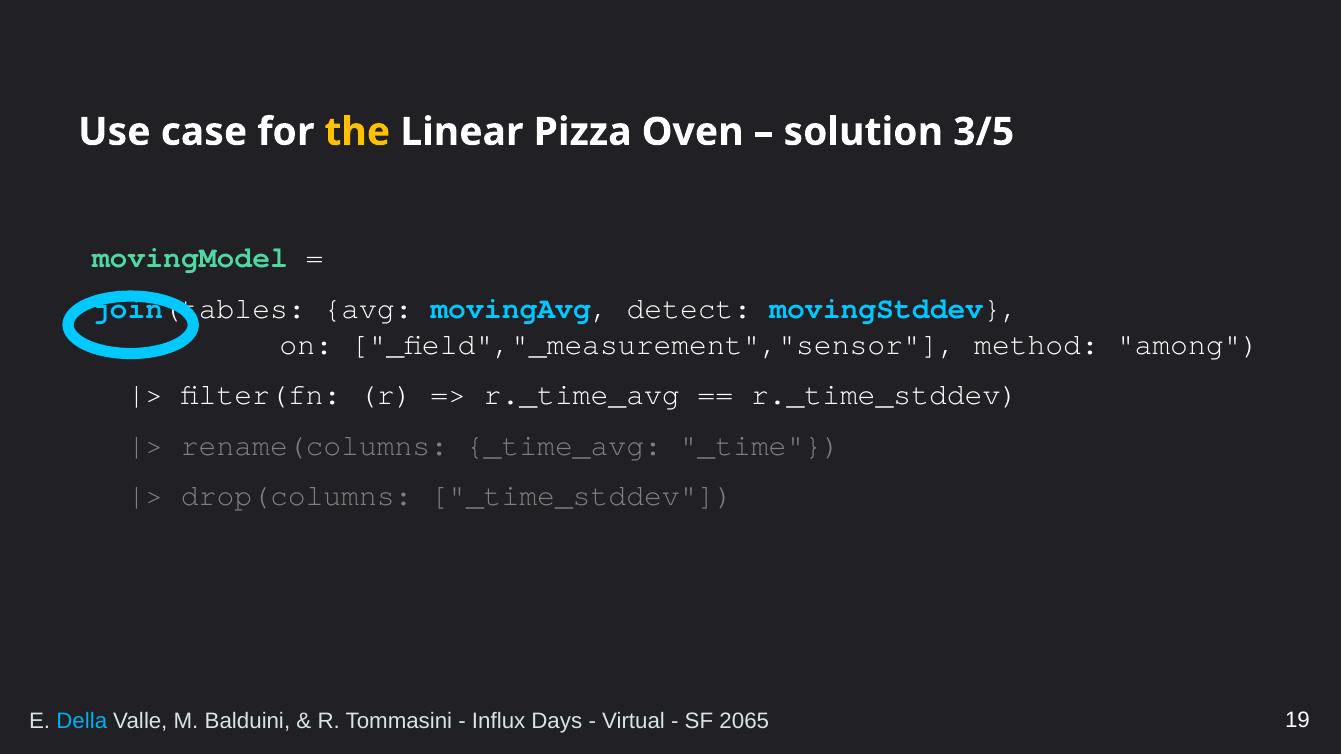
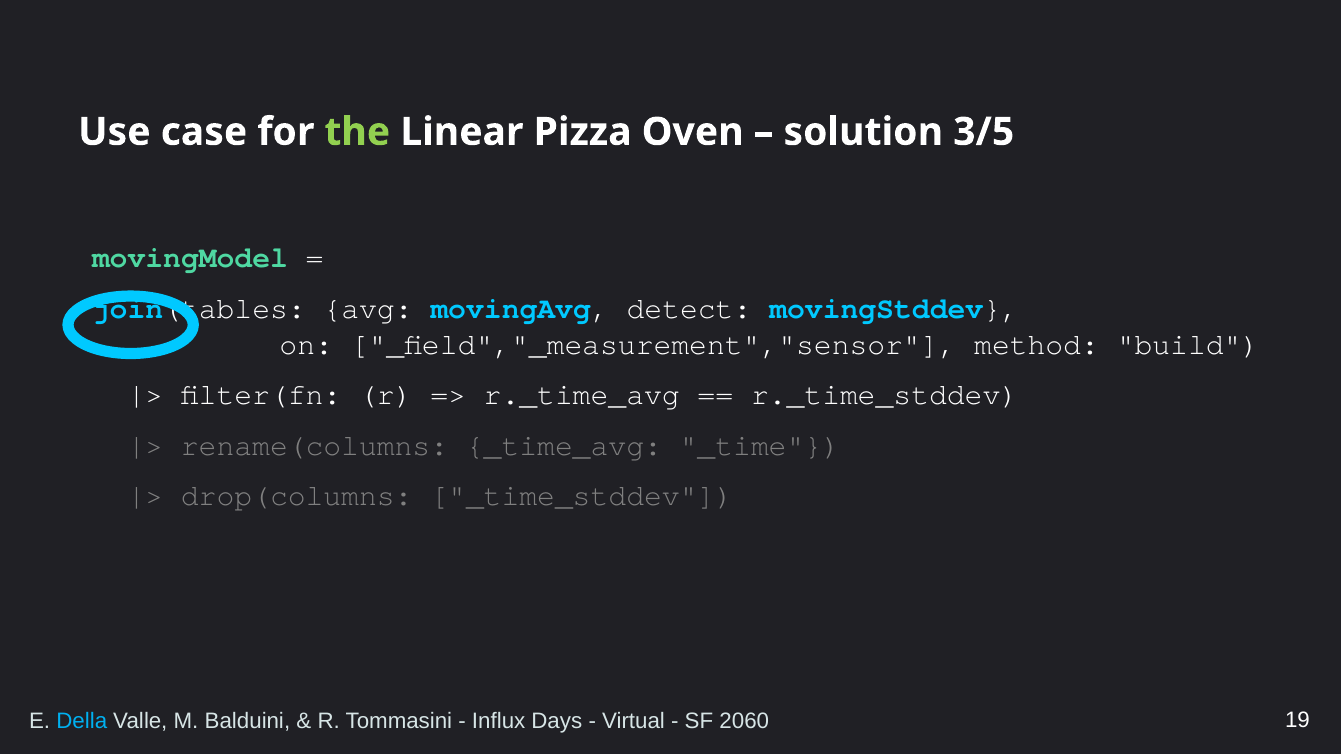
the colour: yellow -> light green (357, 132)
among: among -> build (1188, 344)
2065: 2065 -> 2060 (744, 721)
